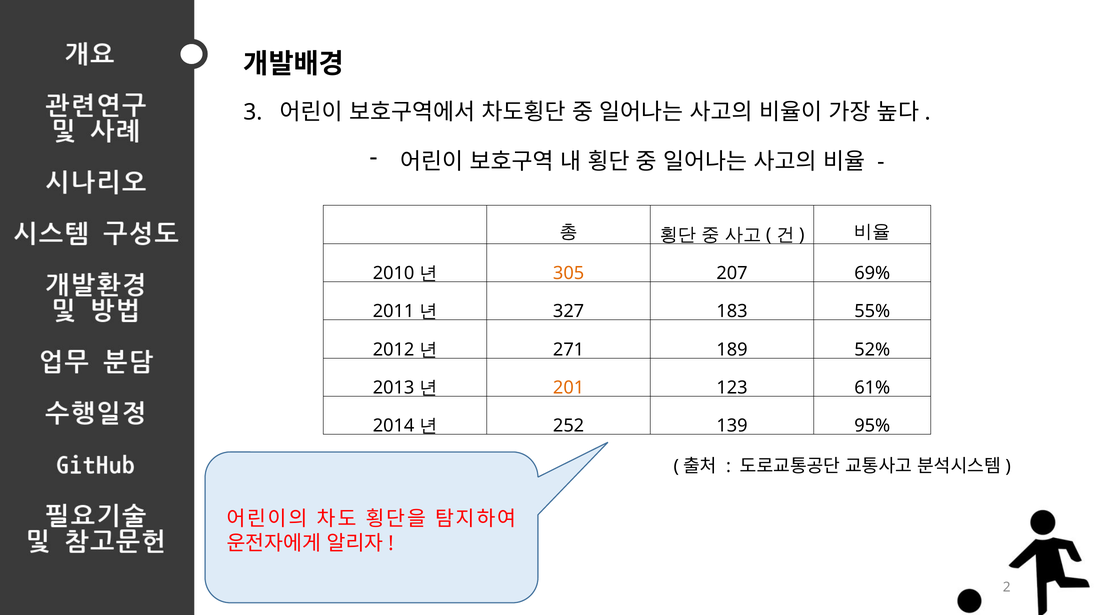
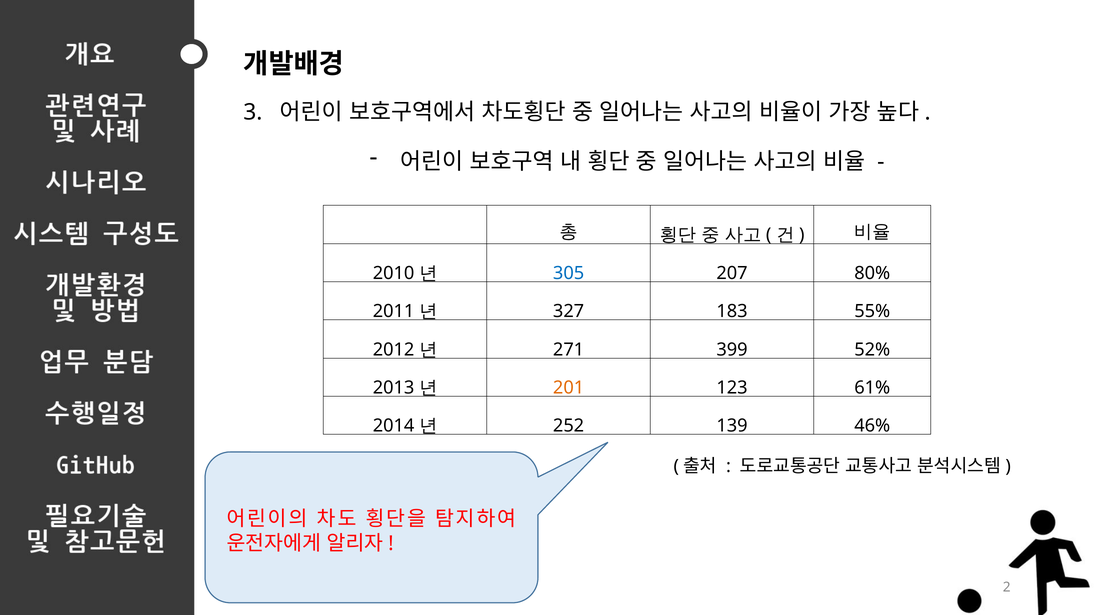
305 colour: orange -> blue (569, 273)
69%: 69% -> 80% (872, 273)
189: 189 -> 399 (732, 350)
95%: 95% -> 46% (872, 426)
